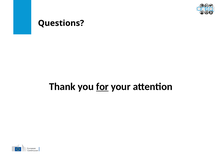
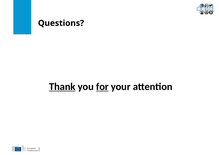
Thank underline: none -> present (62, 87)
